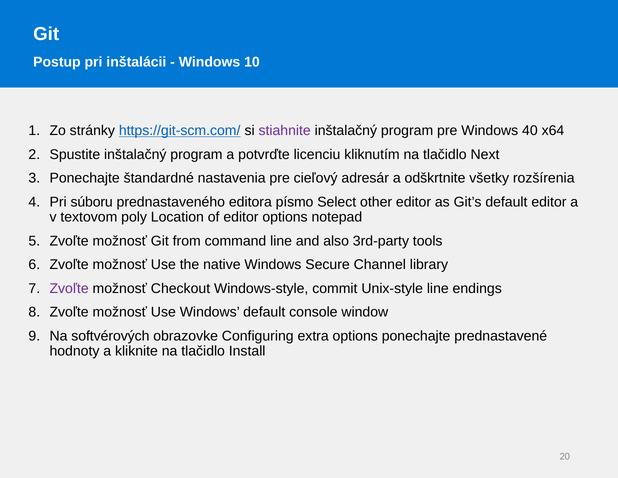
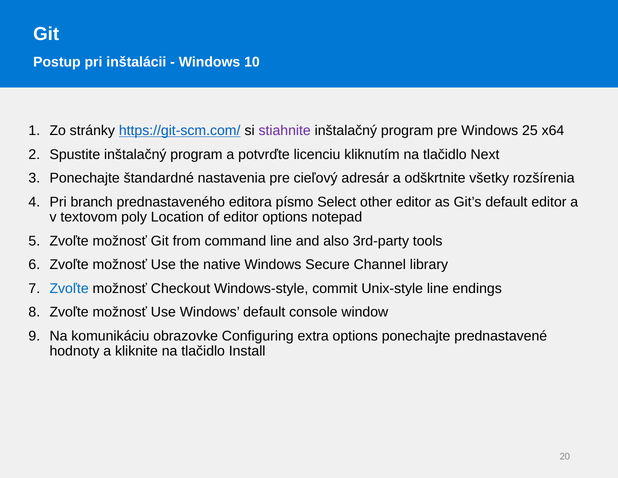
40: 40 -> 25 (530, 131)
súboru: súboru -> branch (92, 202)
Zvoľte colour: purple -> blue (69, 288)
softvérových: softvérových -> komunikáciu (110, 336)
